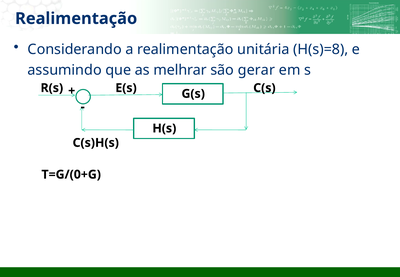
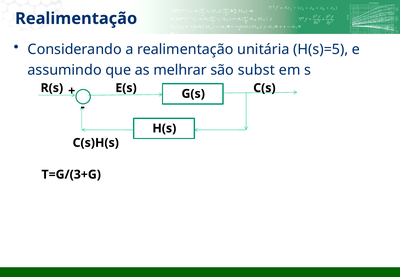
H(s)=8: H(s)=8 -> H(s)=5 (321, 50)
gerar: gerar -> subst (256, 70)
T=G/(0+G: T=G/(0+G -> T=G/(3+G (71, 174)
